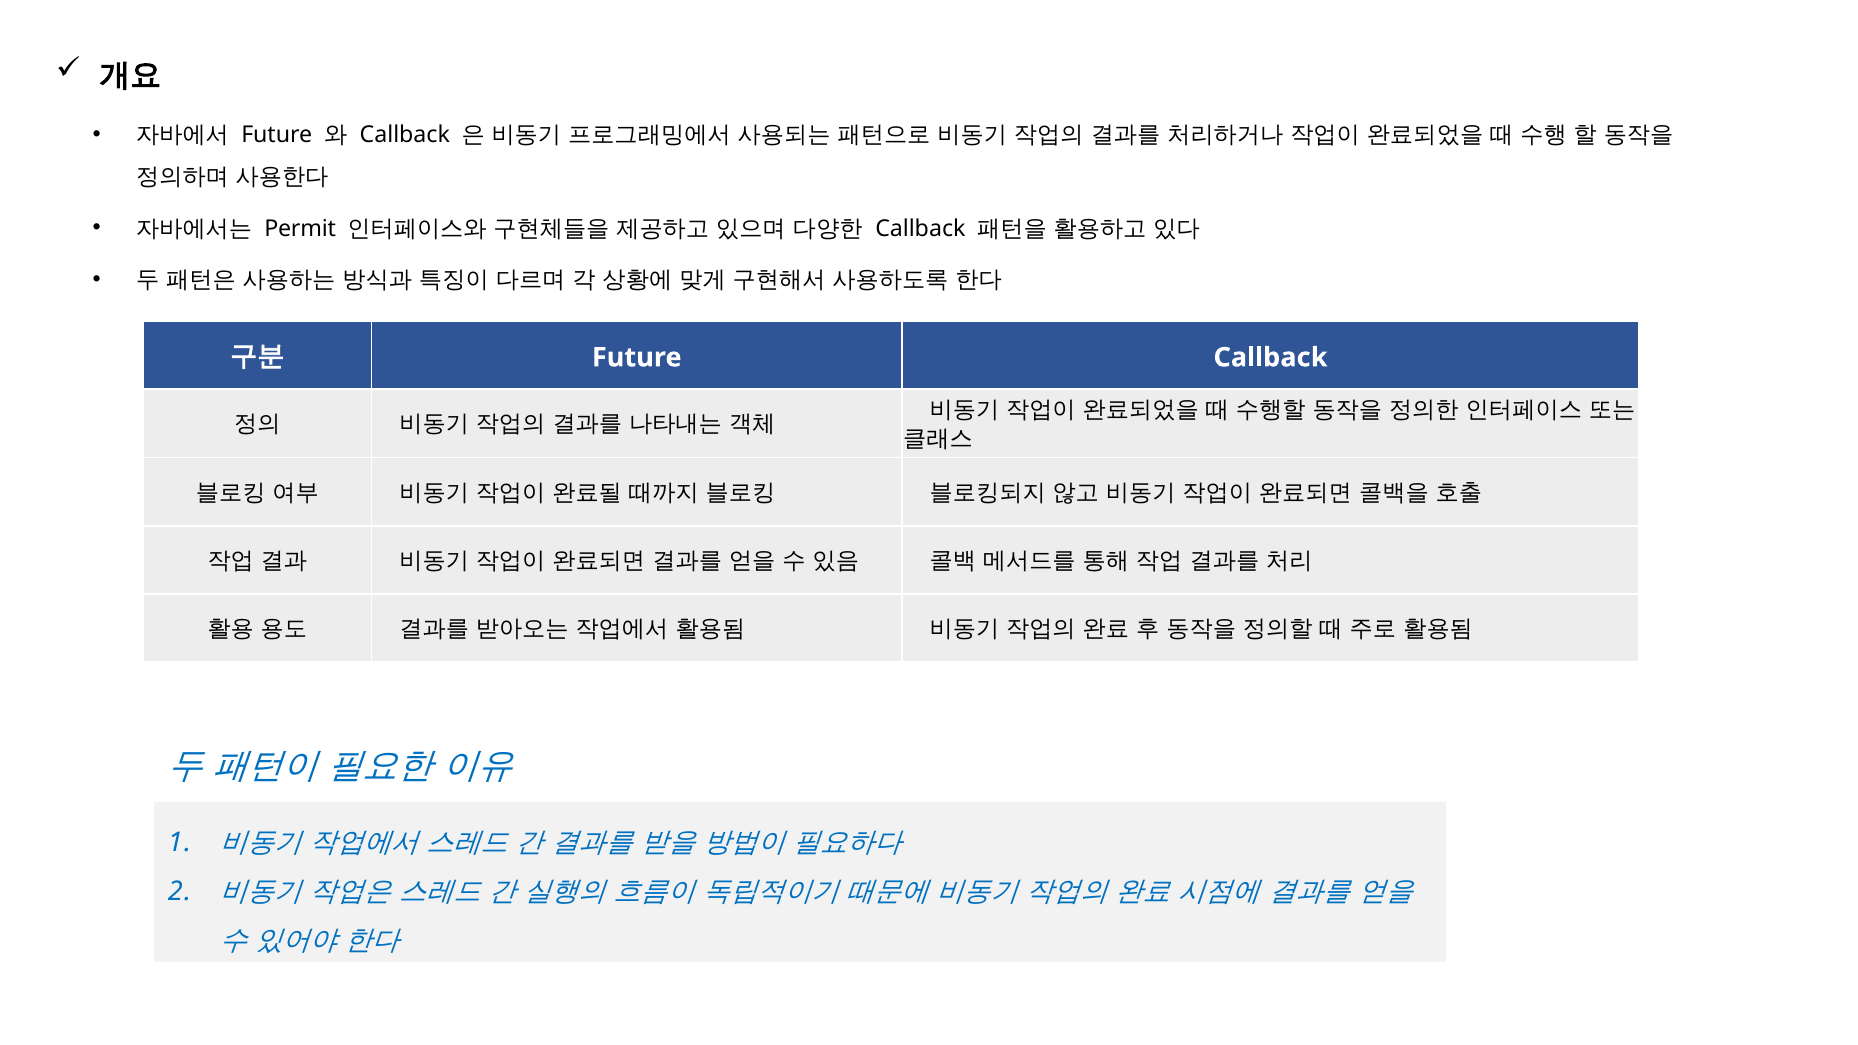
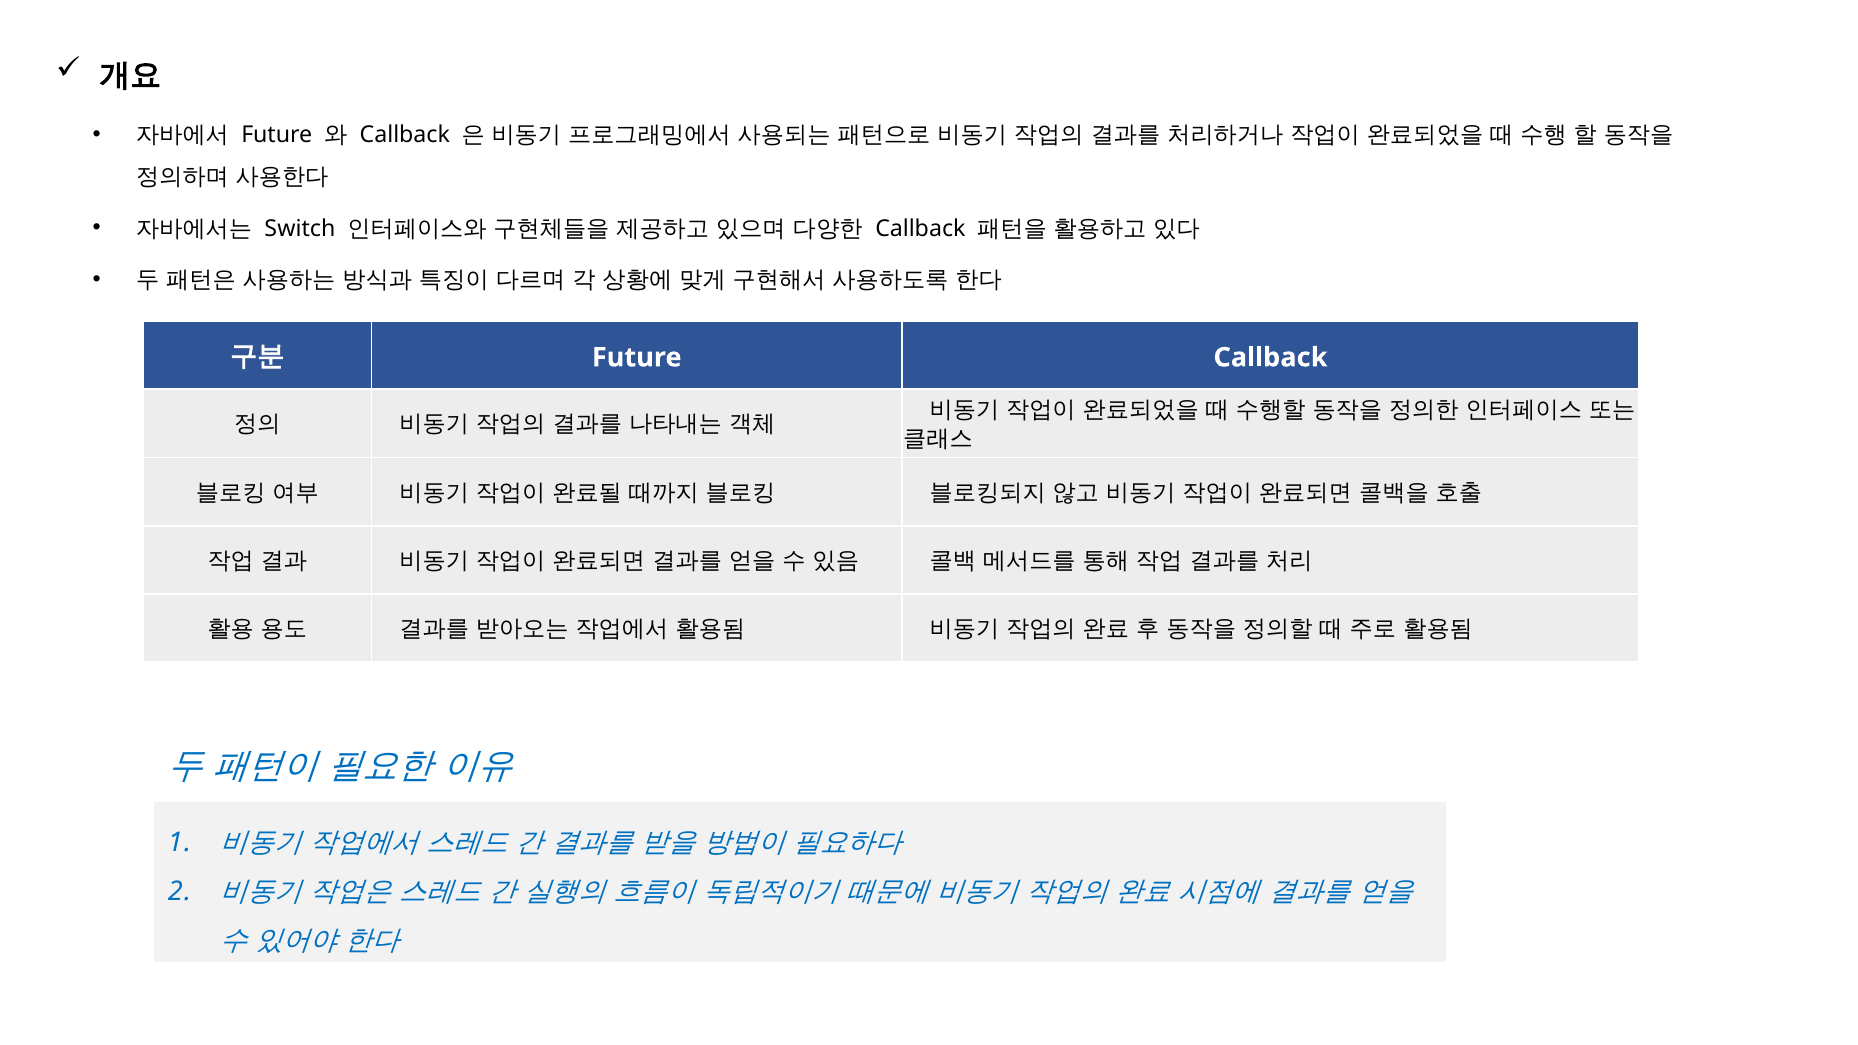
Permit: Permit -> Switch (300, 229)
